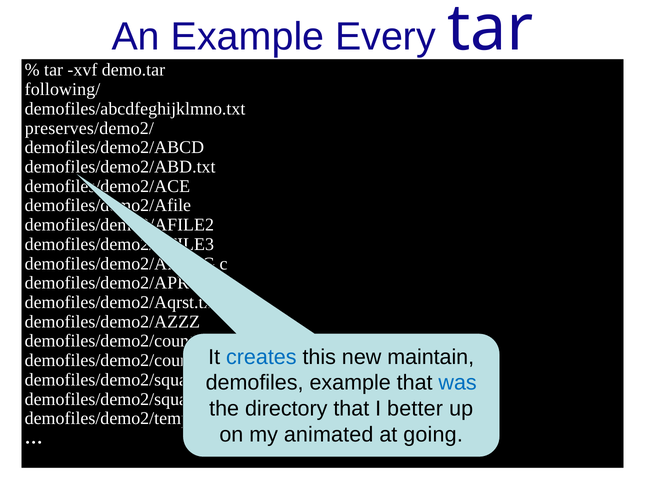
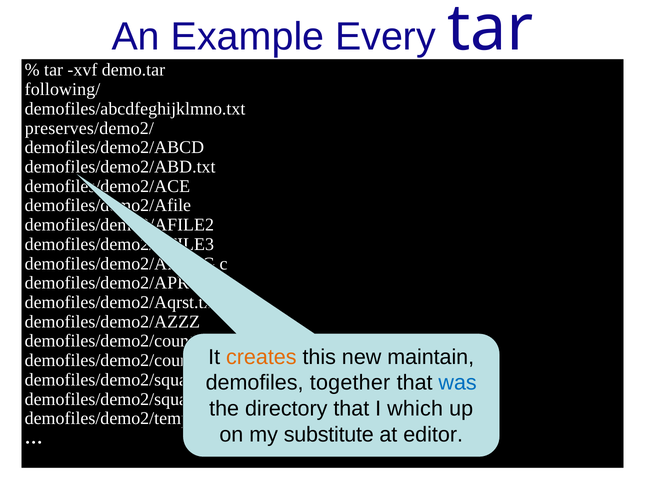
creates colour: blue -> orange (261, 357)
demofiles example: example -> together (350, 383)
better: better -> which (415, 408)
animated: animated -> substitute (329, 434)
going: going -> editor (433, 434)
